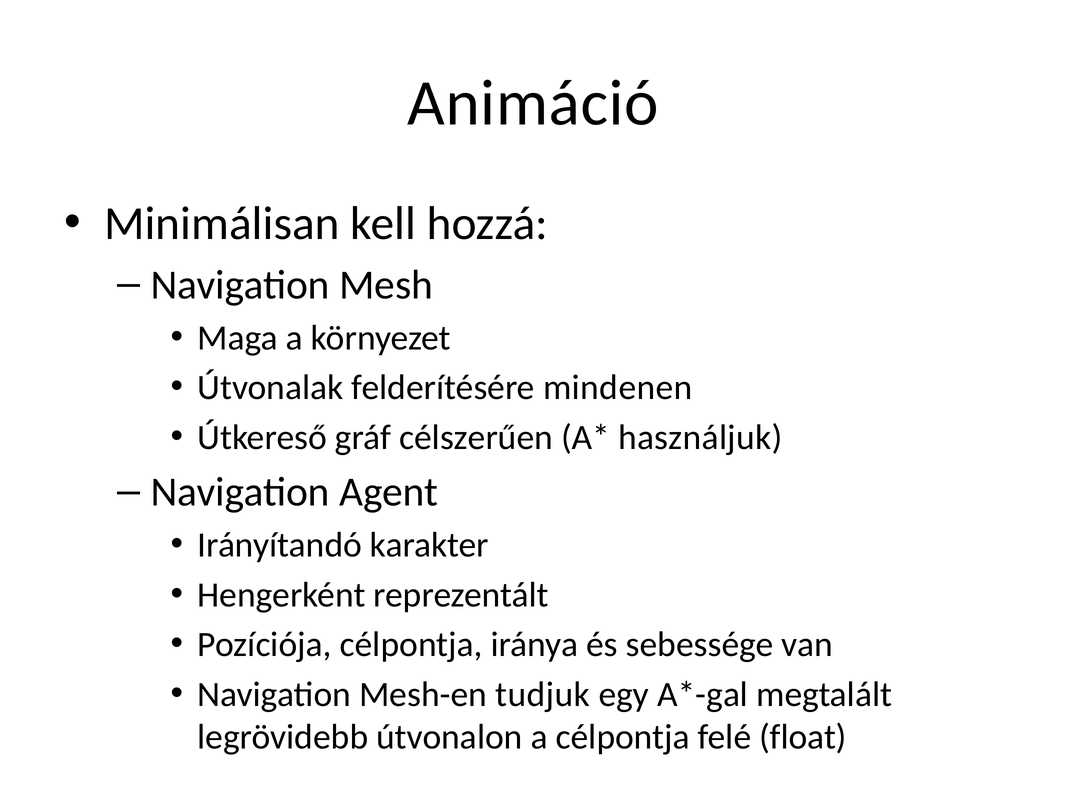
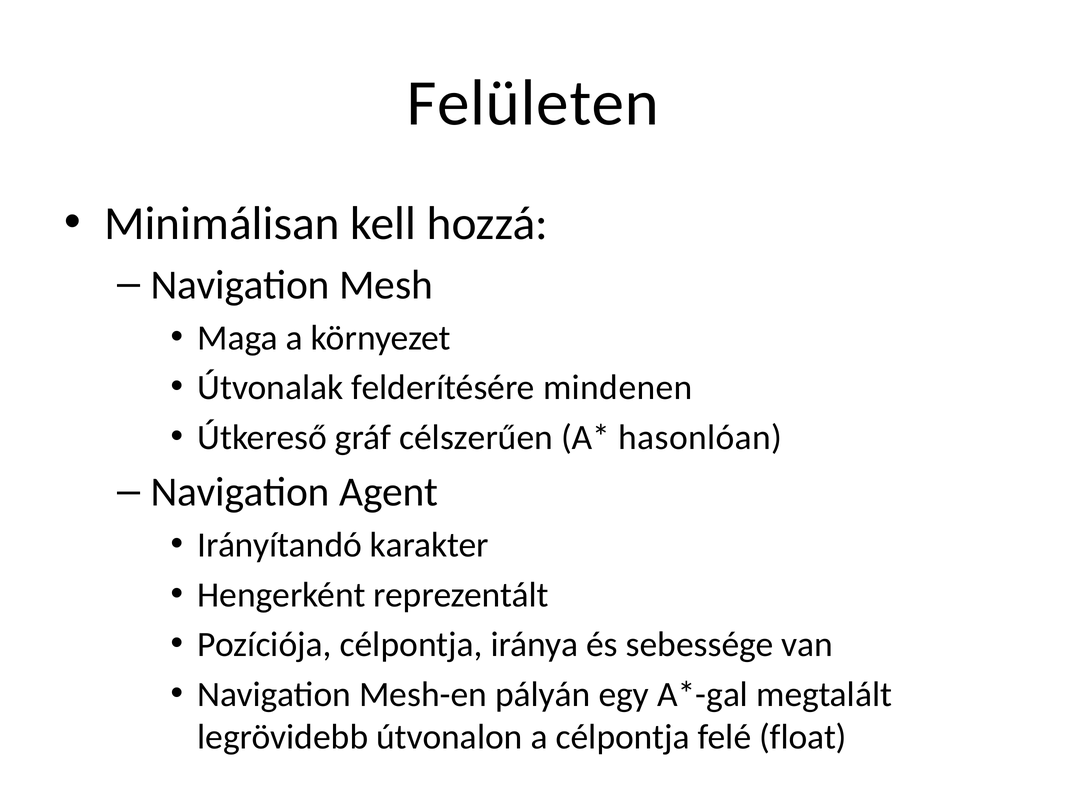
Animáció: Animáció -> Felületen (533, 103)
használjuk: használjuk -> hasonlóan (700, 438)
tudjuk: tudjuk -> pályán (543, 695)
